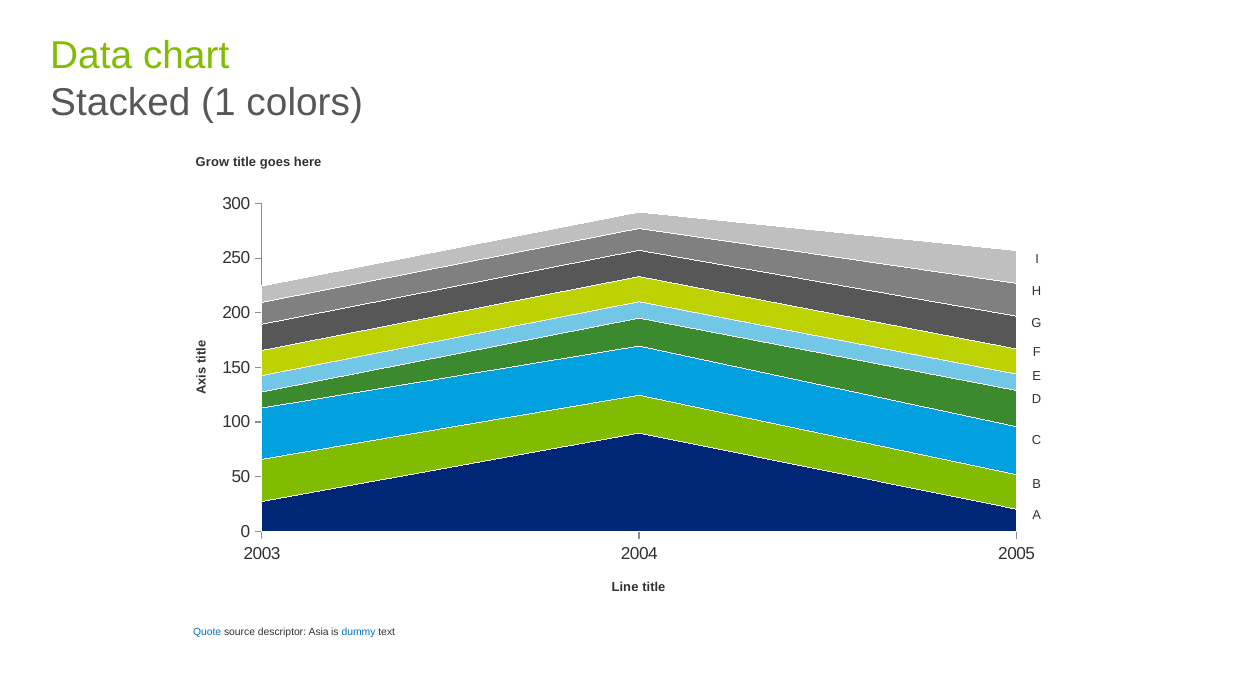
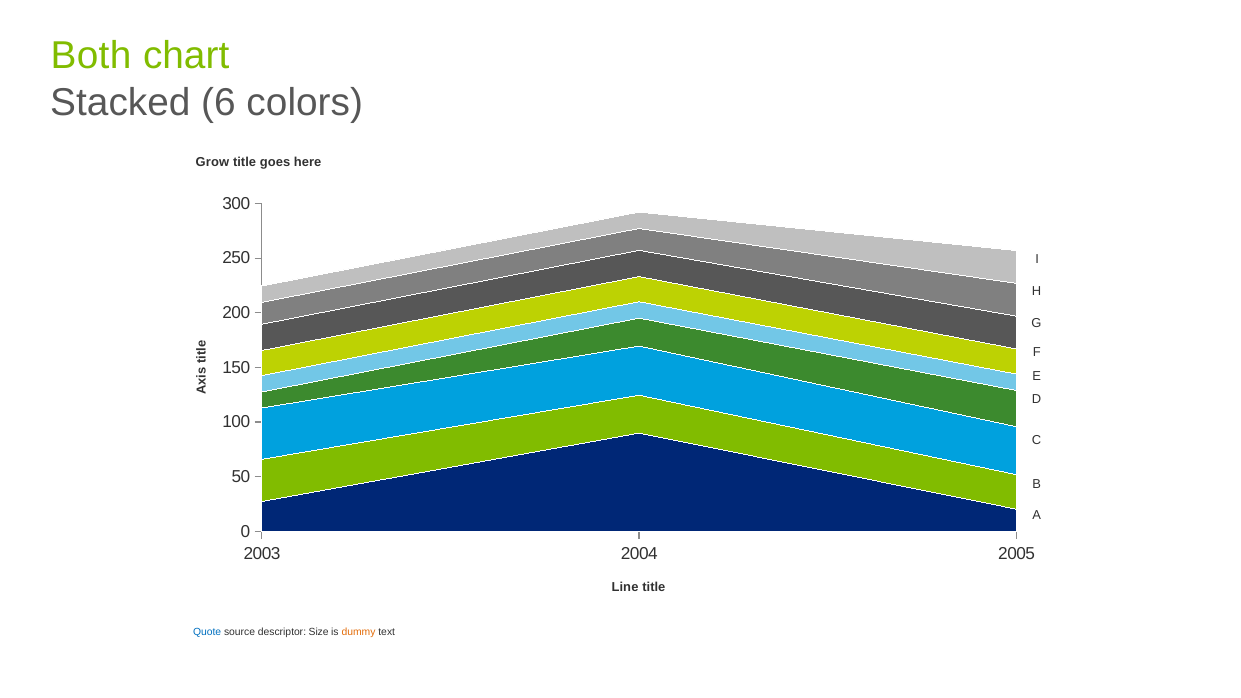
Data: Data -> Both (91, 56)
1: 1 -> 6 (218, 103)
Asia: Asia -> Size (319, 632)
dummy colour: blue -> orange (359, 632)
